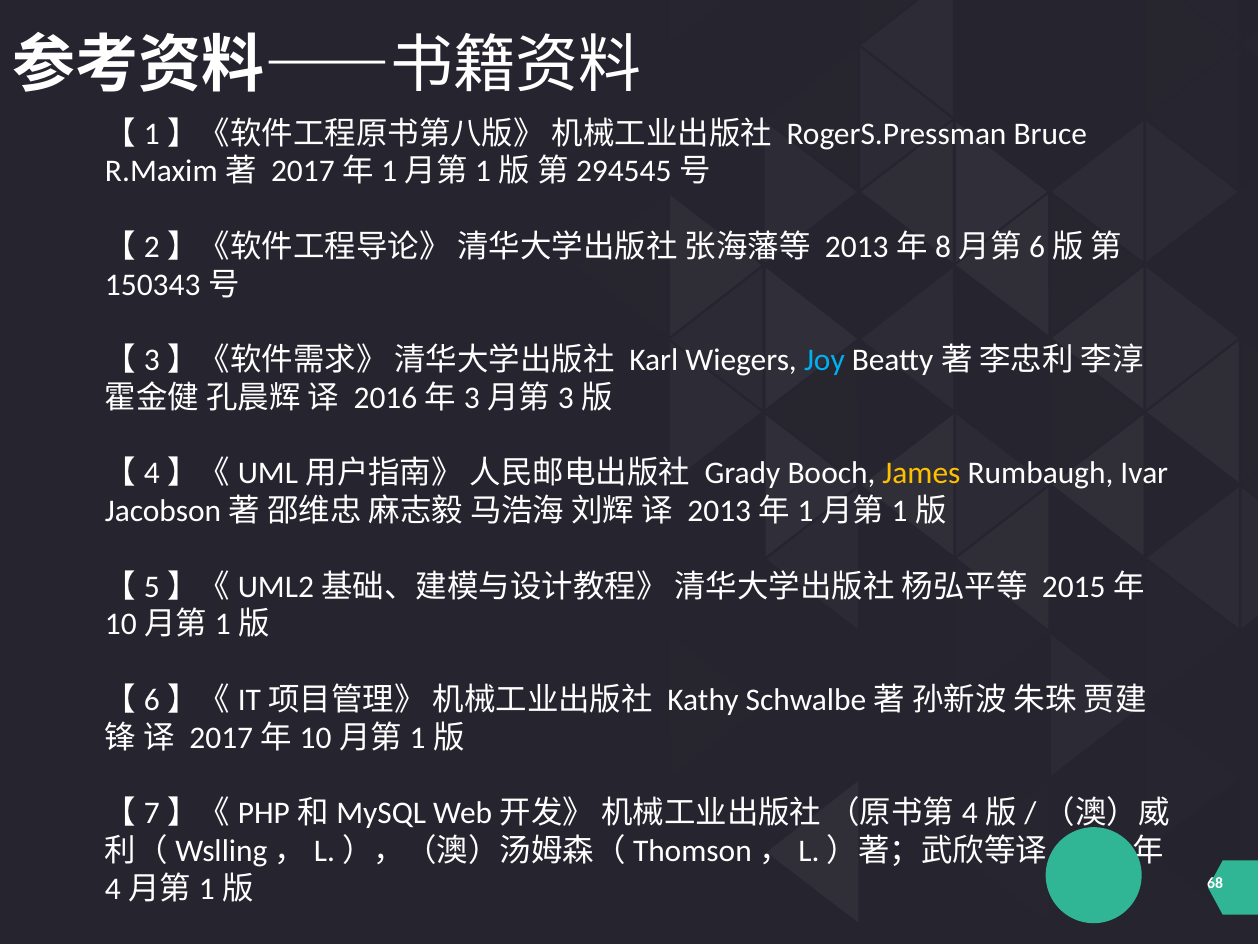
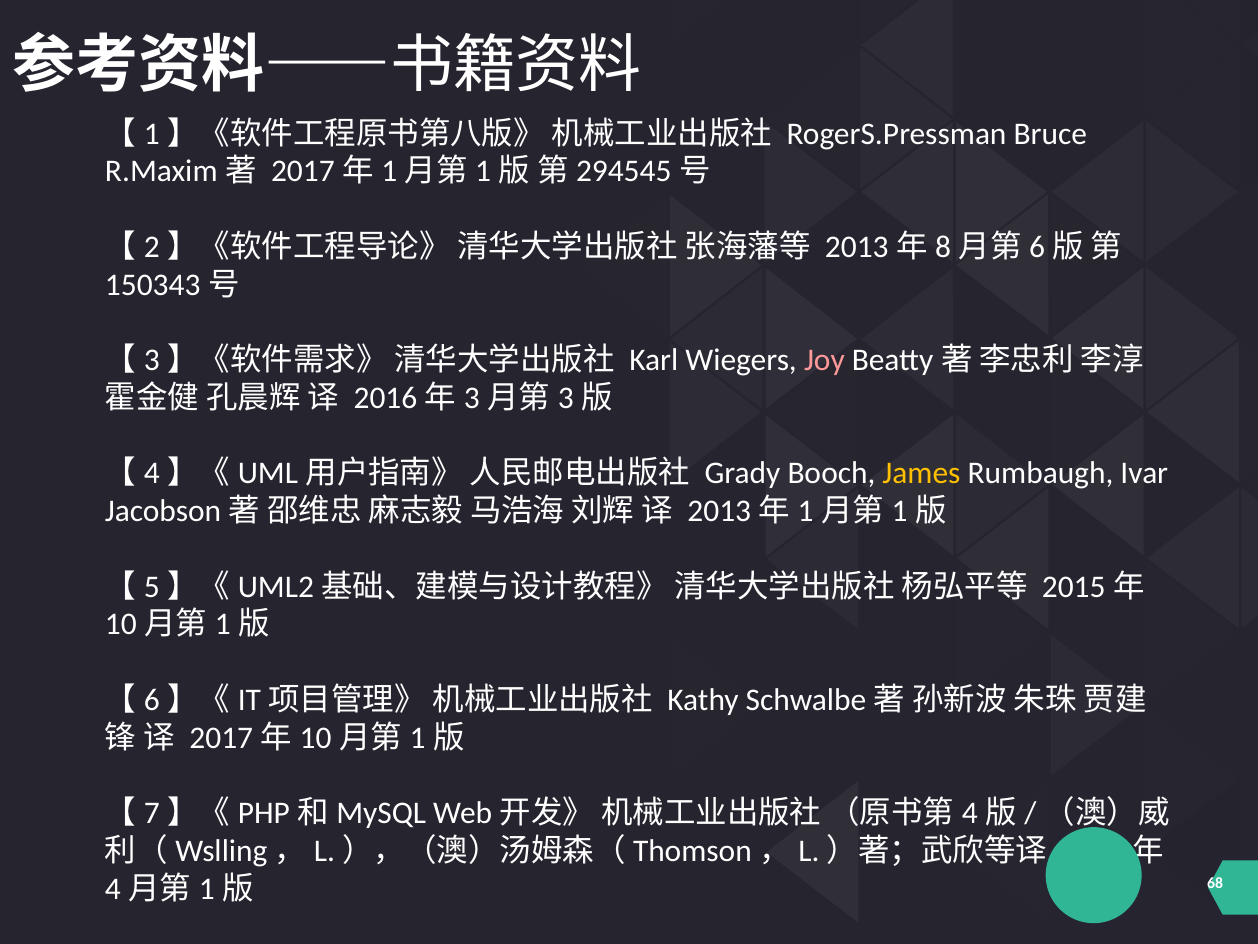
Joy colour: light blue -> pink (824, 360)
